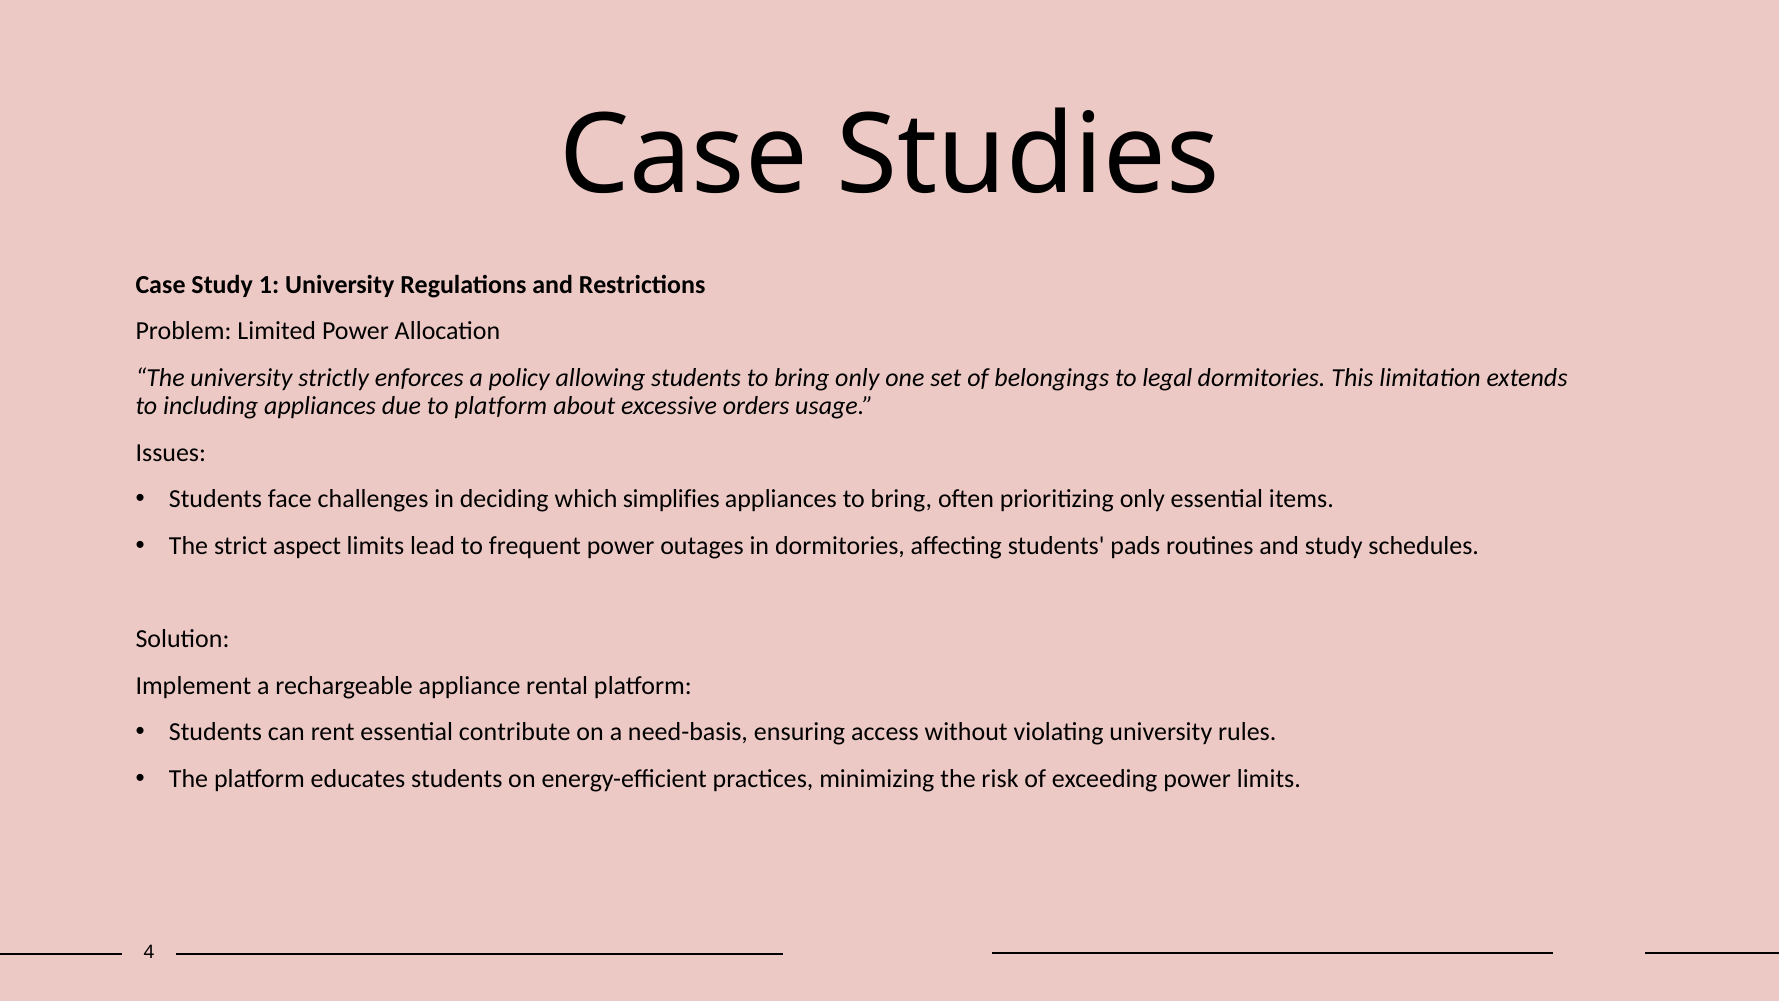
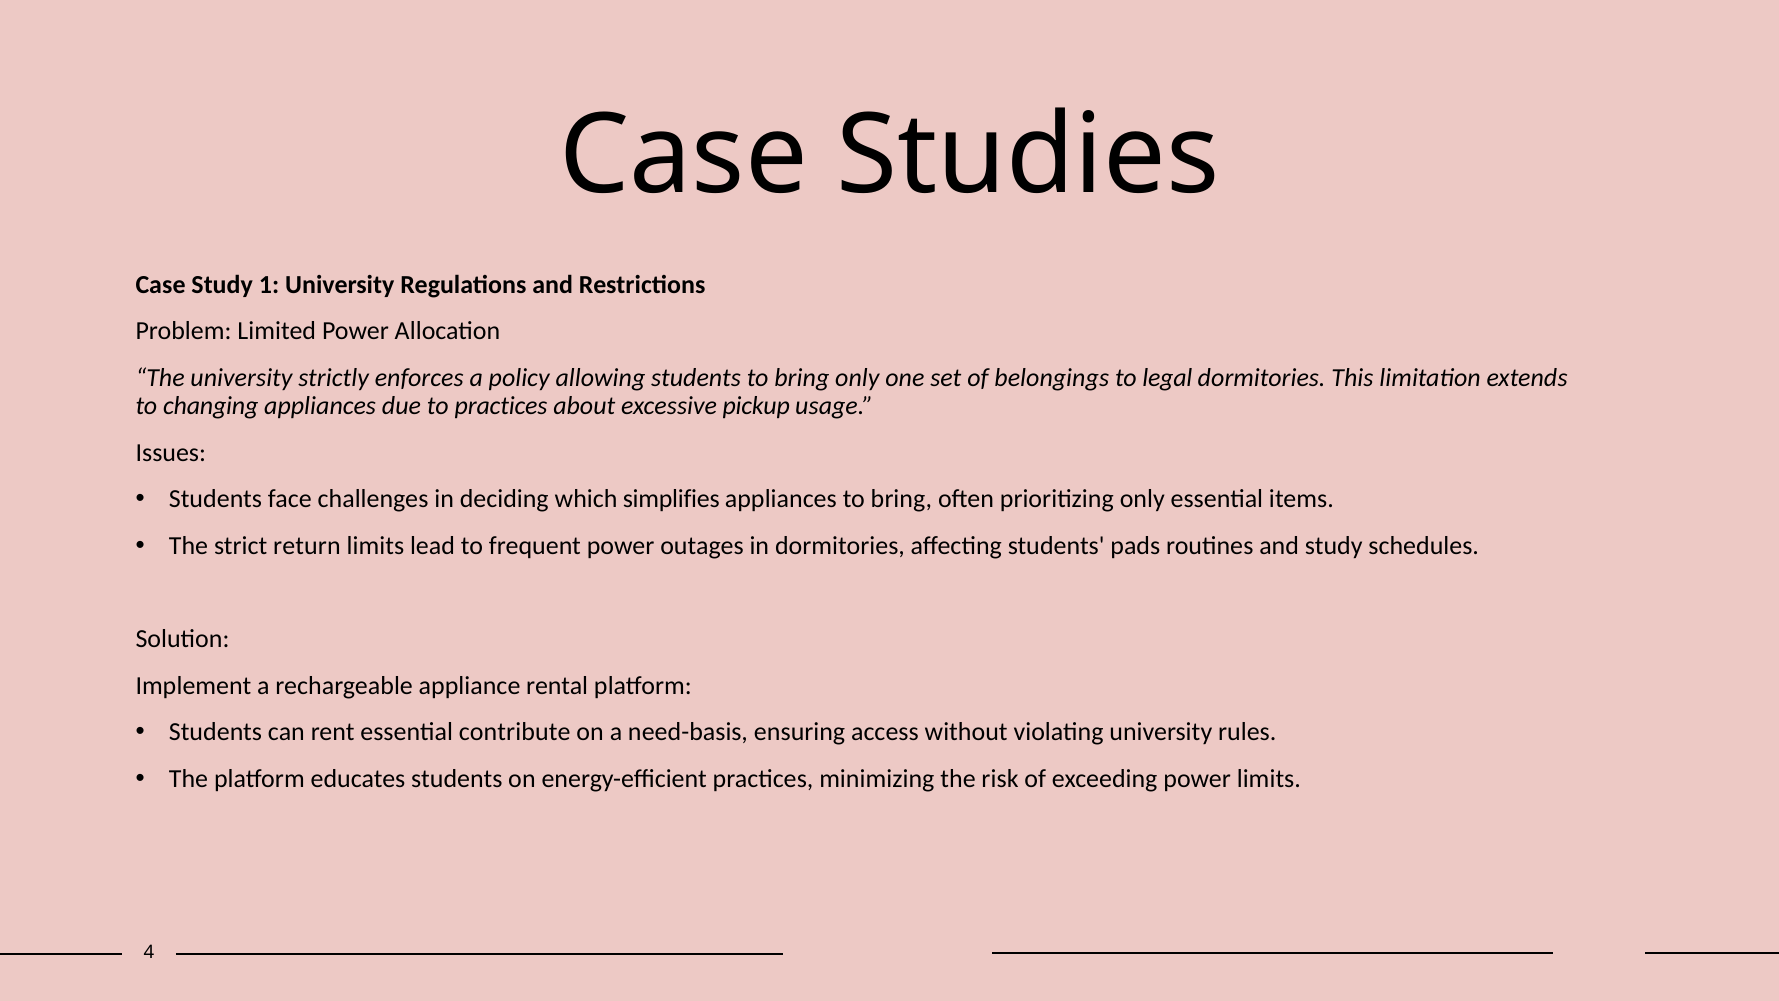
including: including -> changing (211, 406)
to platform: platform -> practices (501, 406)
orders: orders -> pickup (756, 406)
aspect: aspect -> return (307, 546)
